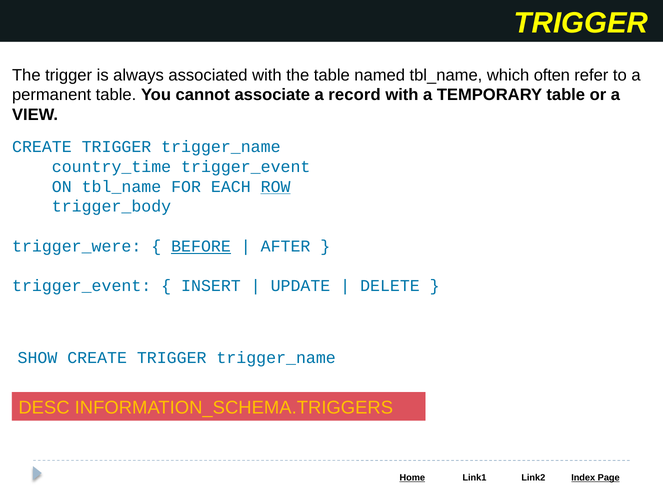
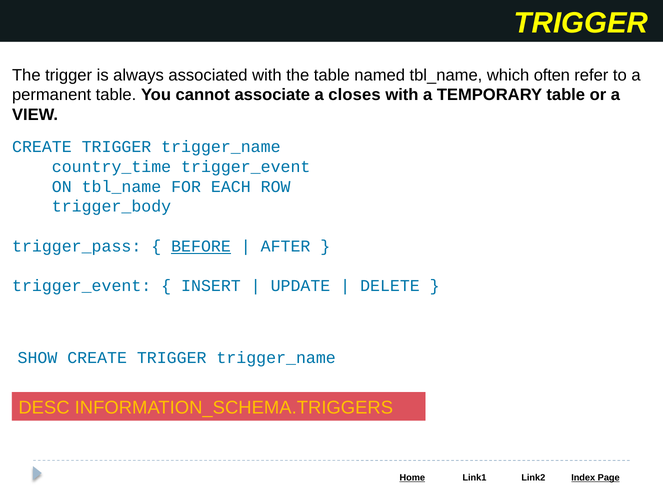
record: record -> closes (355, 95)
ROW underline: present -> none (276, 187)
trigger_were: trigger_were -> trigger_pass (77, 246)
